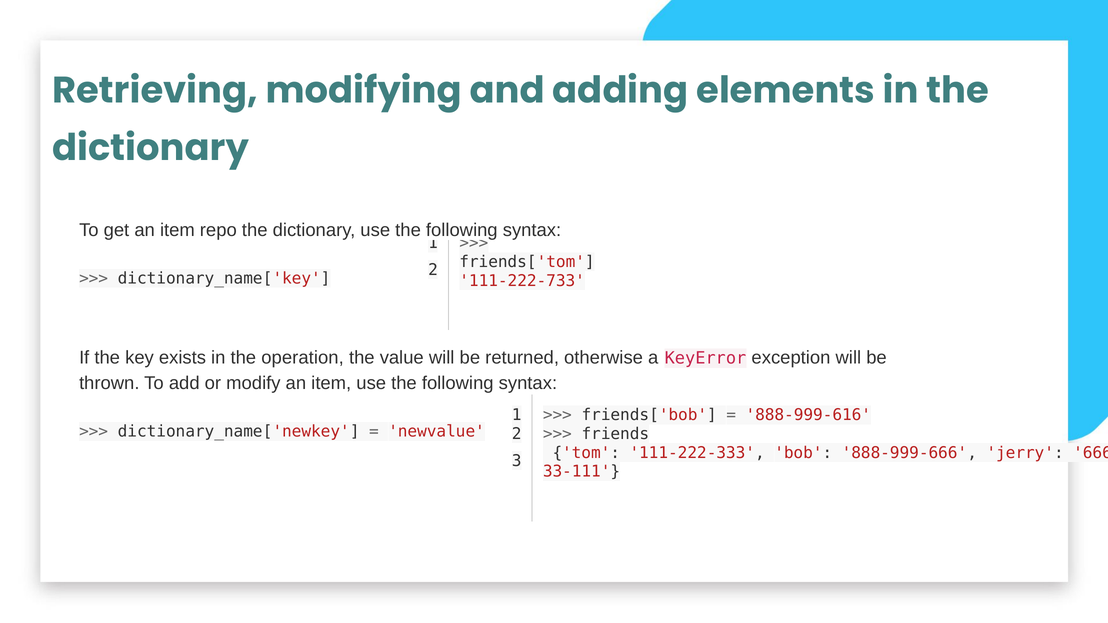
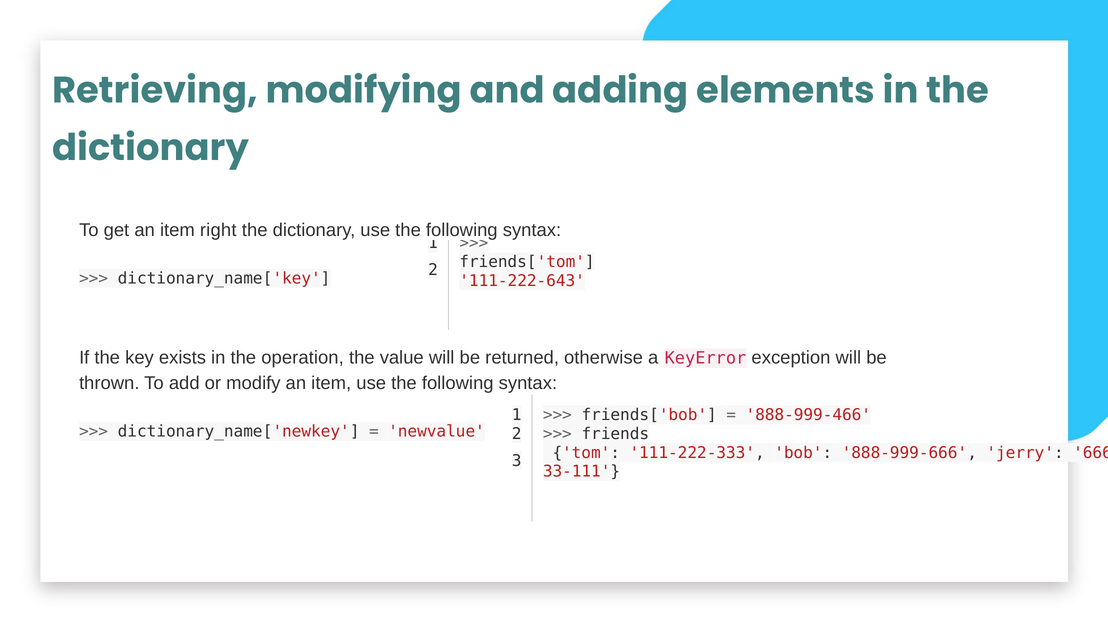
repo: repo -> right (218, 230)
111-222-733: 111-222-733 -> 111-222-643 (522, 281)
888-999-616: 888-999-616 -> 888-999-466 (808, 415)
